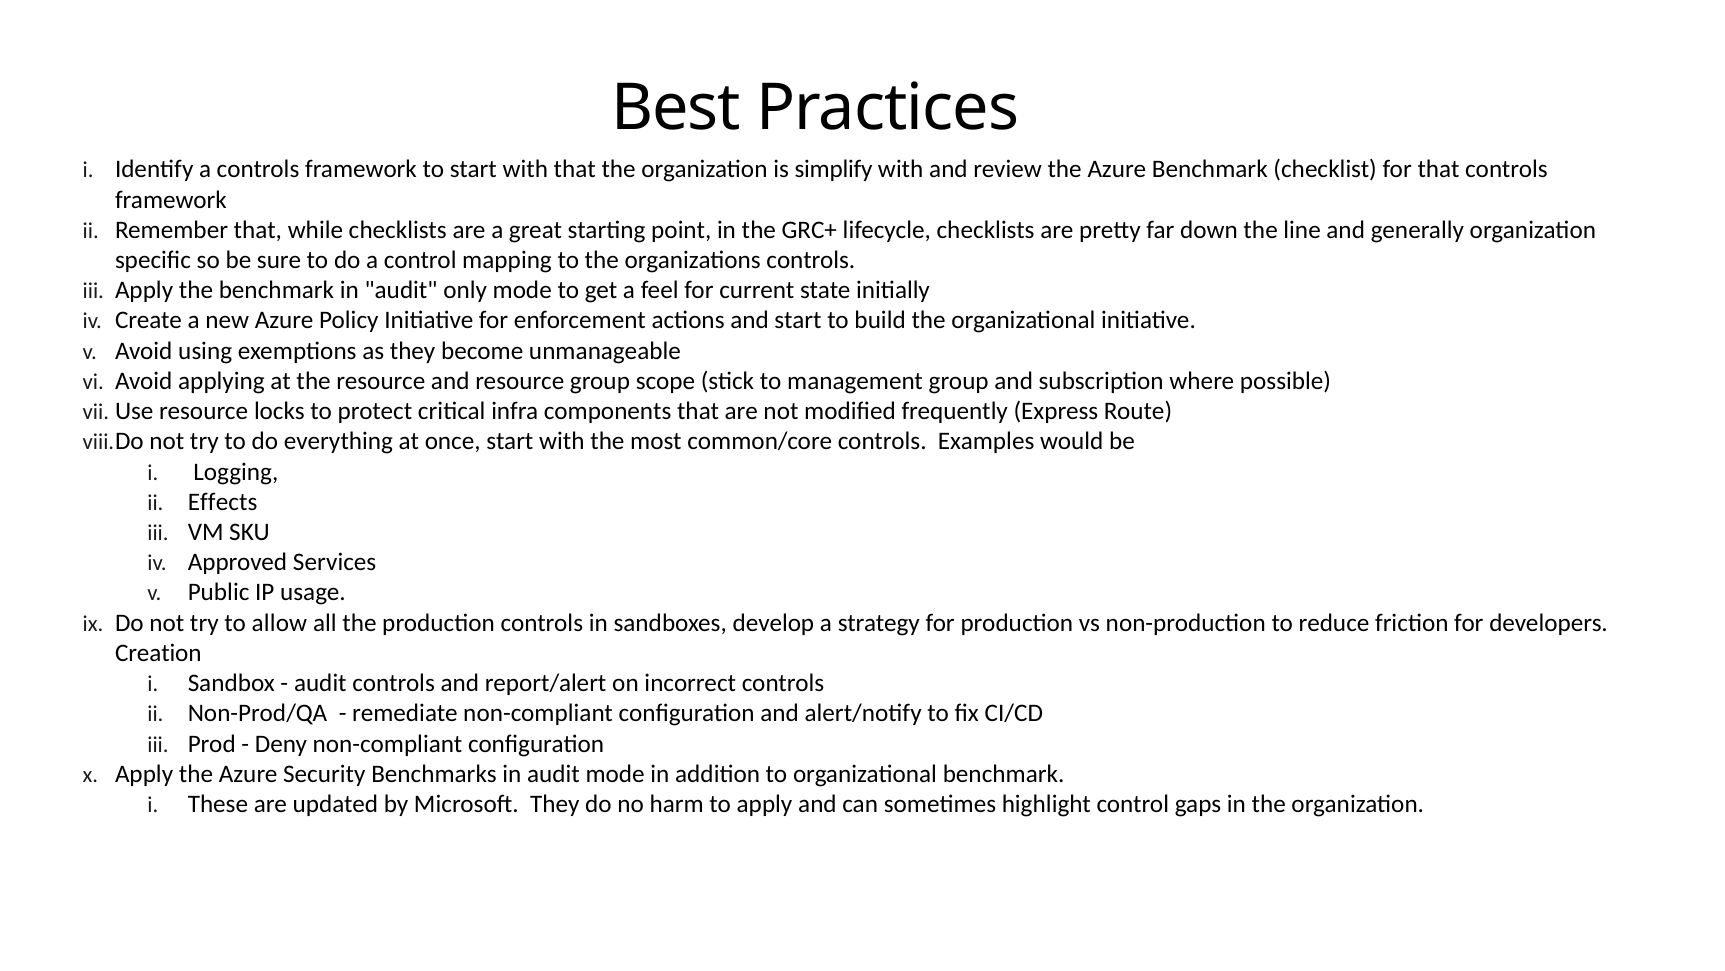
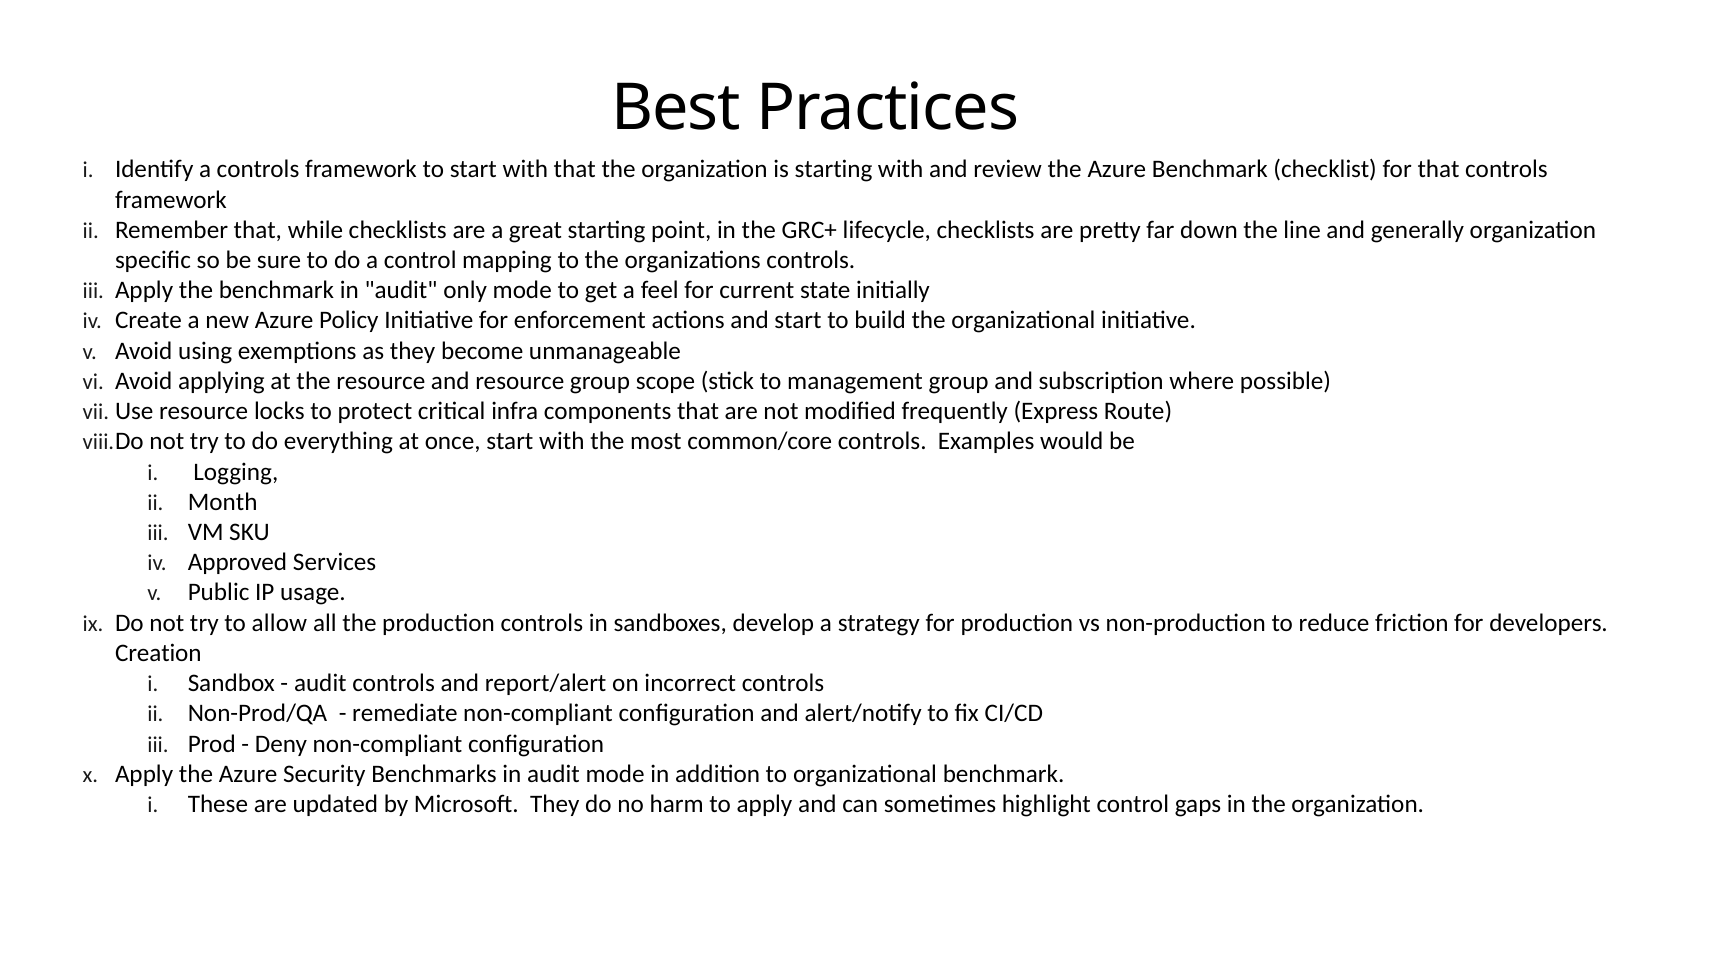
is simplify: simplify -> starting (833, 169)
Effects: Effects -> Month (223, 502)
